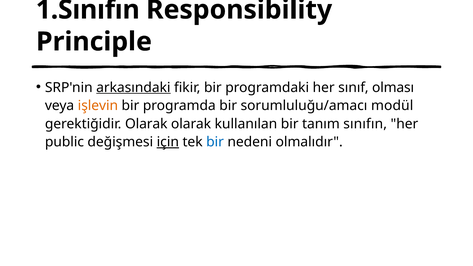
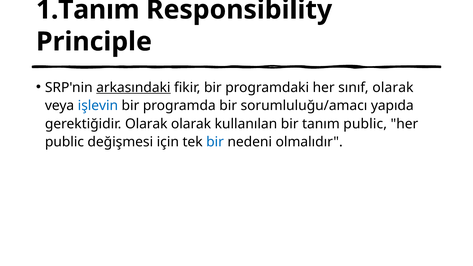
1.Sınıfın: 1.Sınıfın -> 1.Tanım (88, 10)
sınıf olması: olması -> olarak (393, 87)
işlevin colour: orange -> blue (98, 106)
modül: modül -> yapıda (392, 106)
tanım sınıfın: sınıfın -> public (365, 124)
için underline: present -> none (168, 142)
